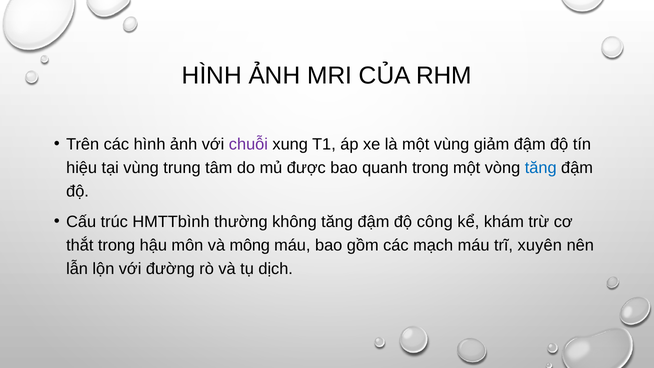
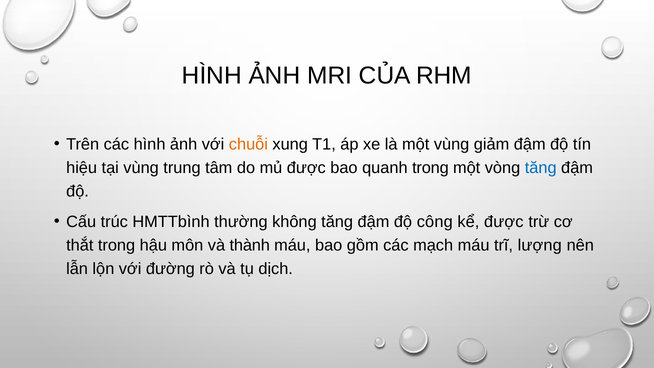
chuỗi colour: purple -> orange (248, 144)
kể khám: khám -> được (504, 222)
mông: mông -> thành (250, 245)
xuyên: xuyên -> lượng (540, 245)
